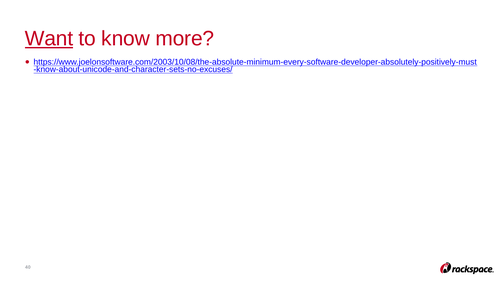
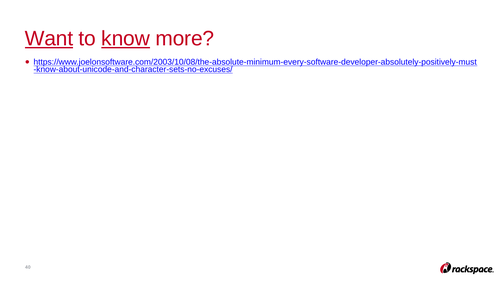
know underline: none -> present (126, 39)
